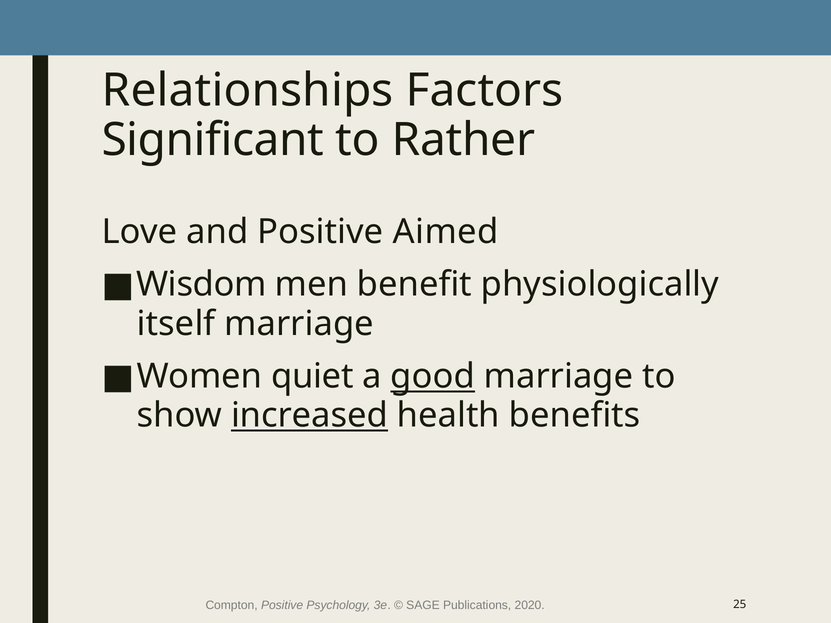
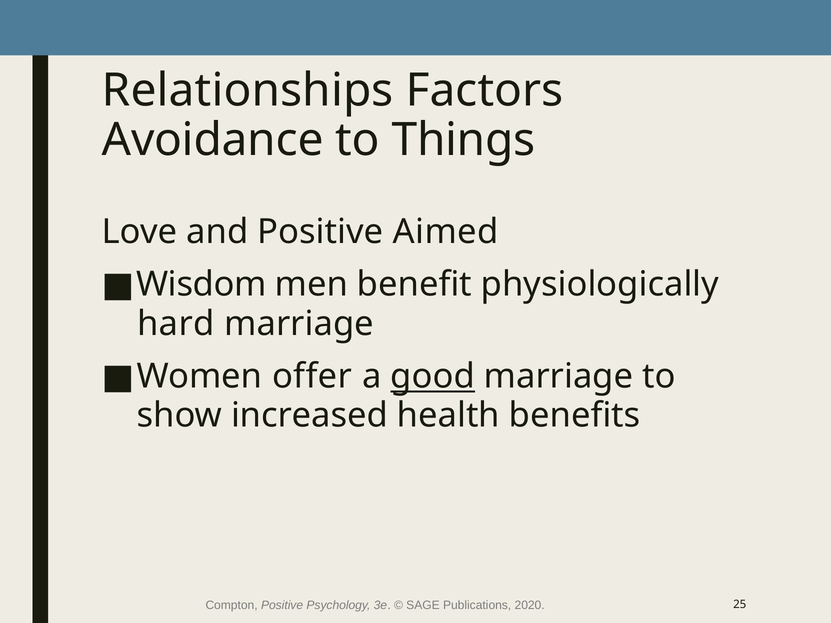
Significant: Significant -> Avoidance (213, 140)
Rather: Rather -> Things (464, 140)
itself: itself -> hard (176, 324)
quiet: quiet -> offer (312, 377)
increased underline: present -> none (310, 416)
